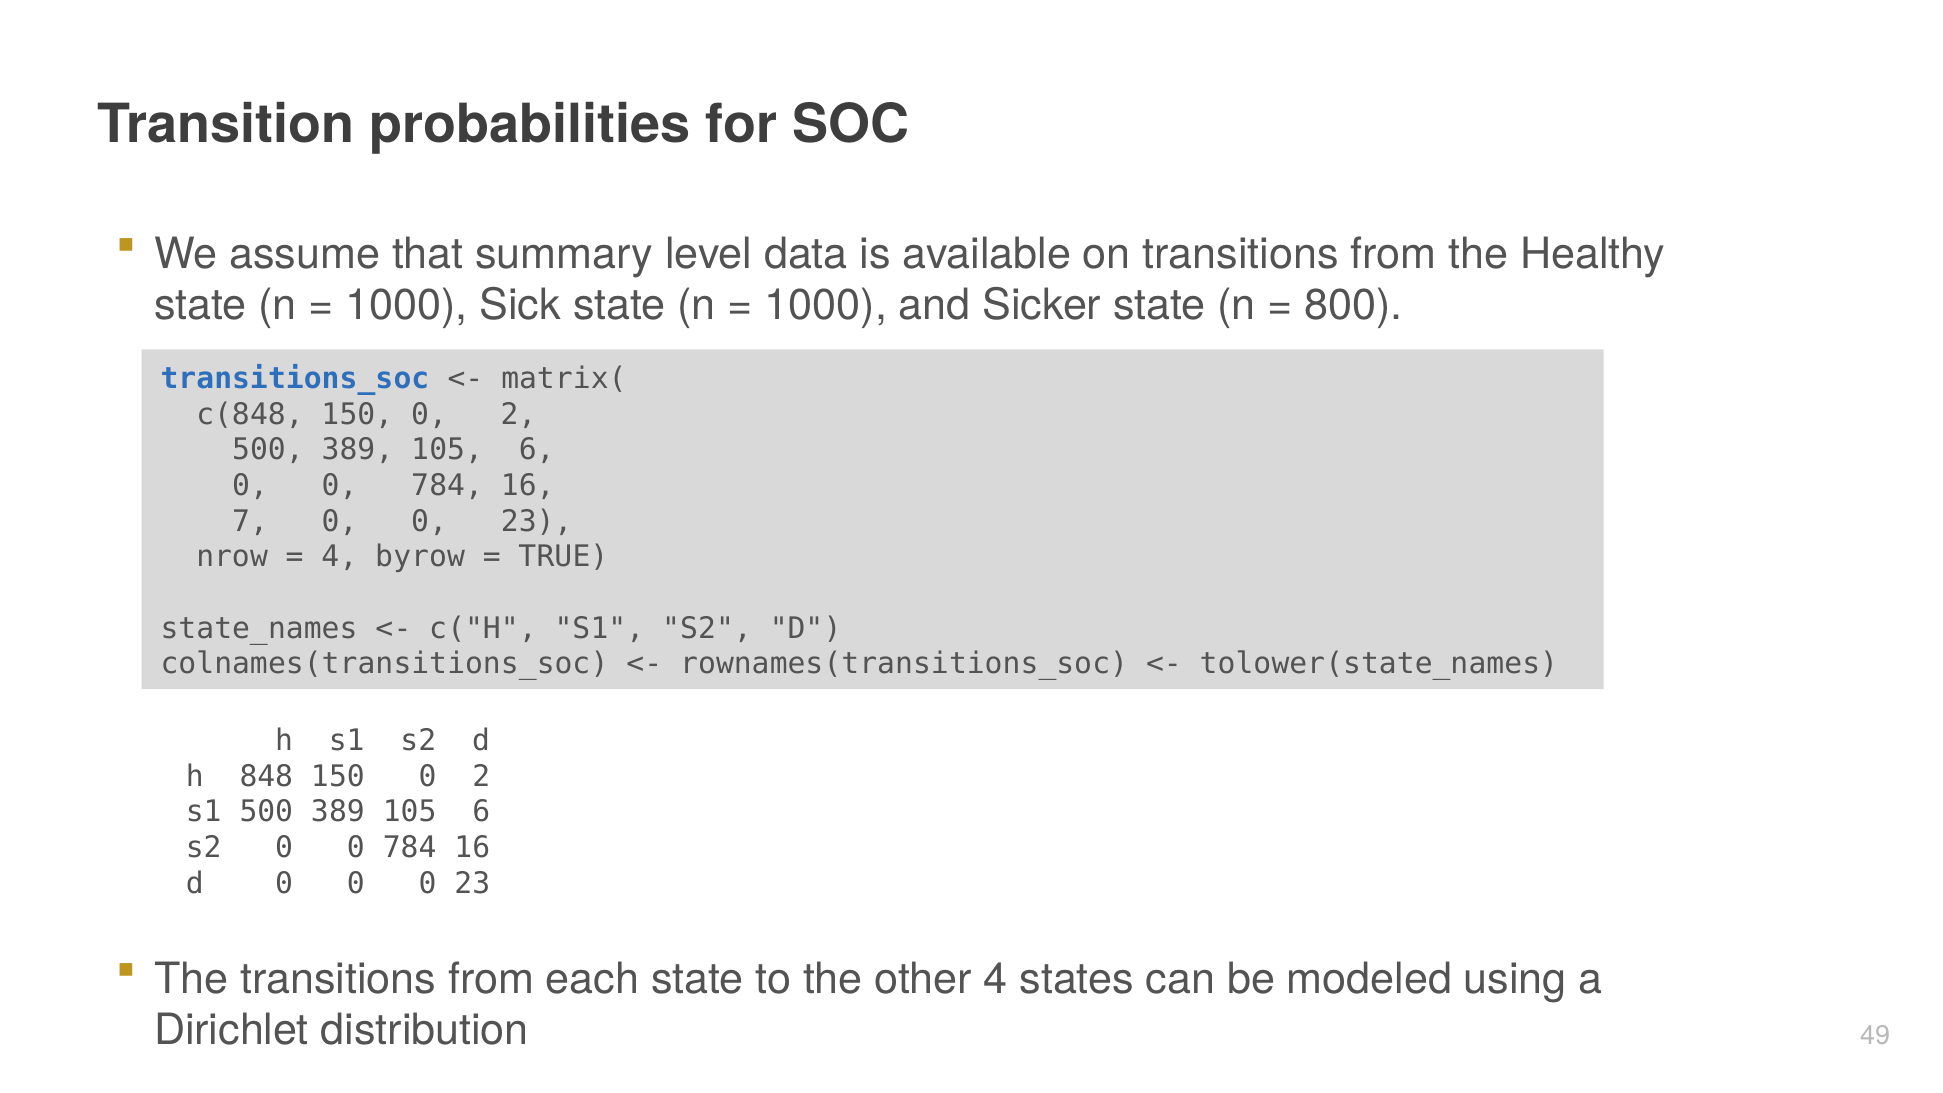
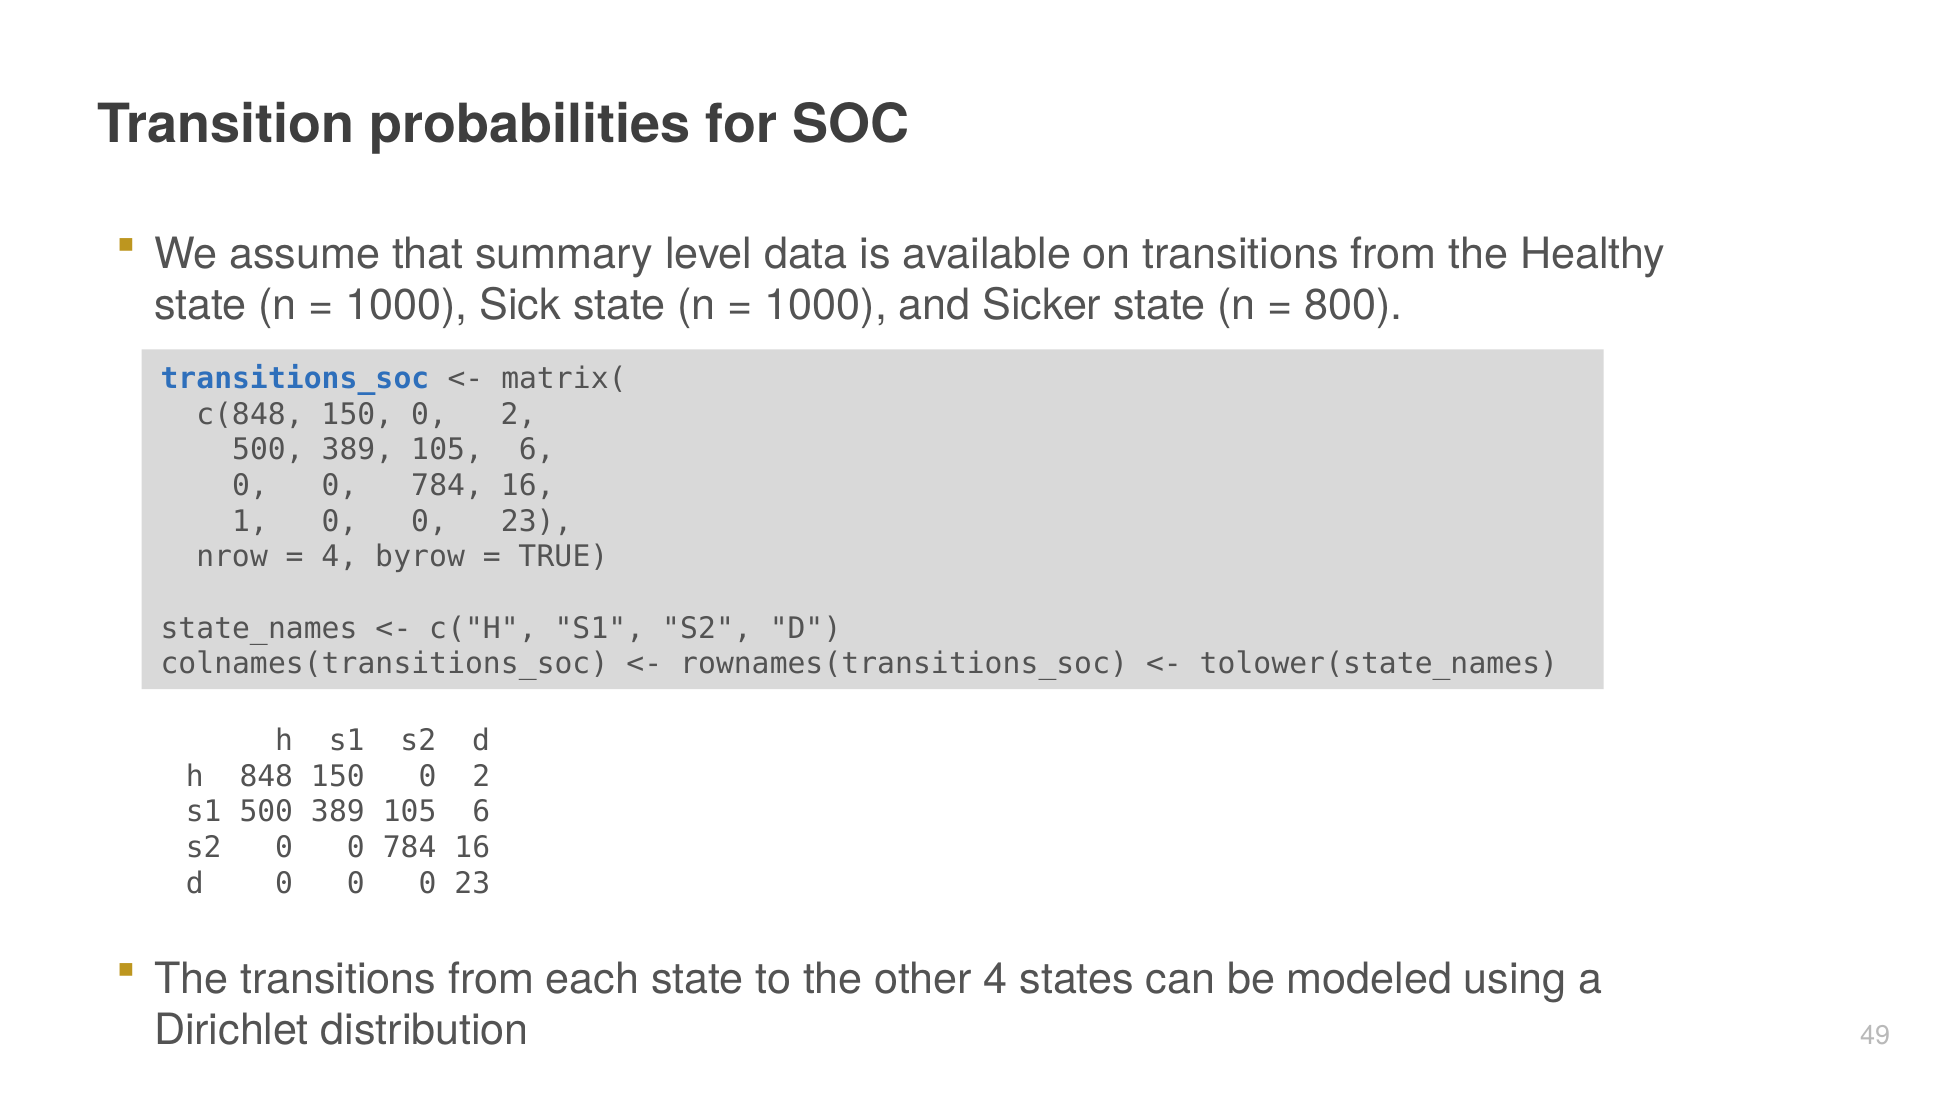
7: 7 -> 1 (250, 521)
